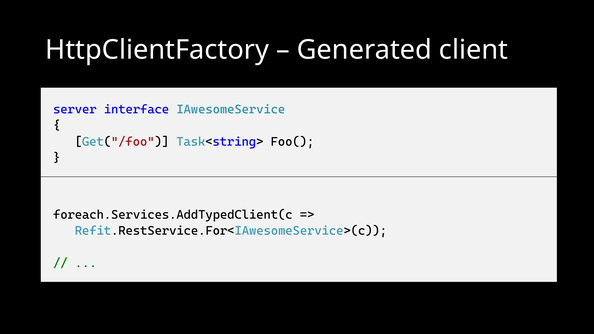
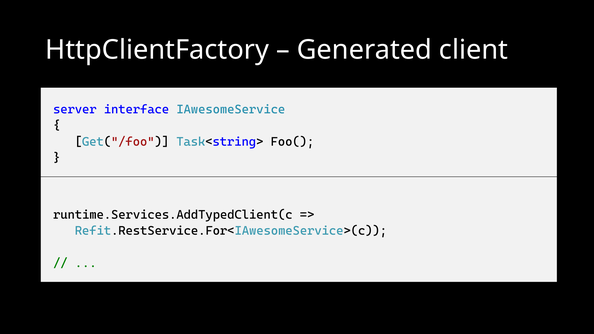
foreach.Services.AddTypedClient(c: foreach.Services.AddTypedClient(c -> runtime.Services.AddTypedClient(c (173, 215)
